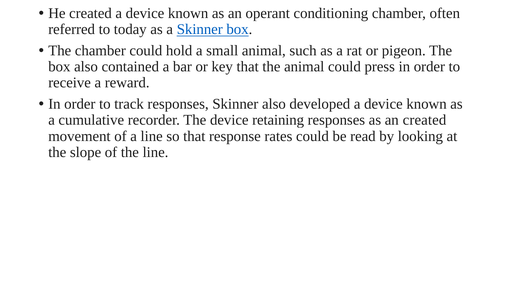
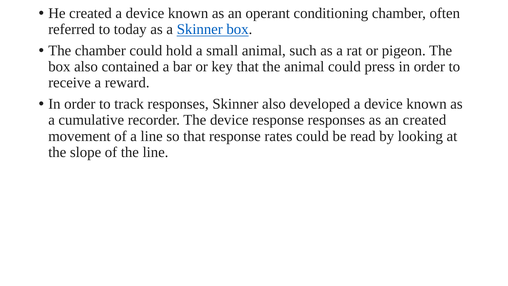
device retaining: retaining -> response (278, 120)
